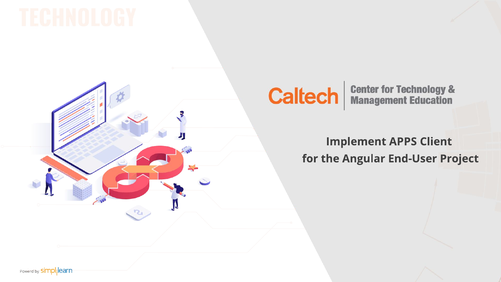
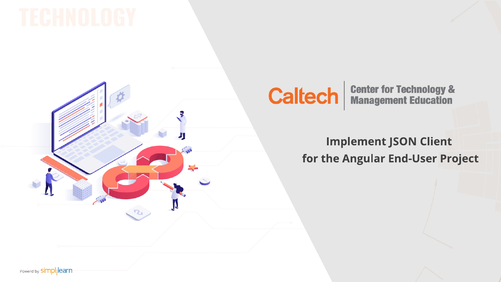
APPS: APPS -> JSON (403, 142)
